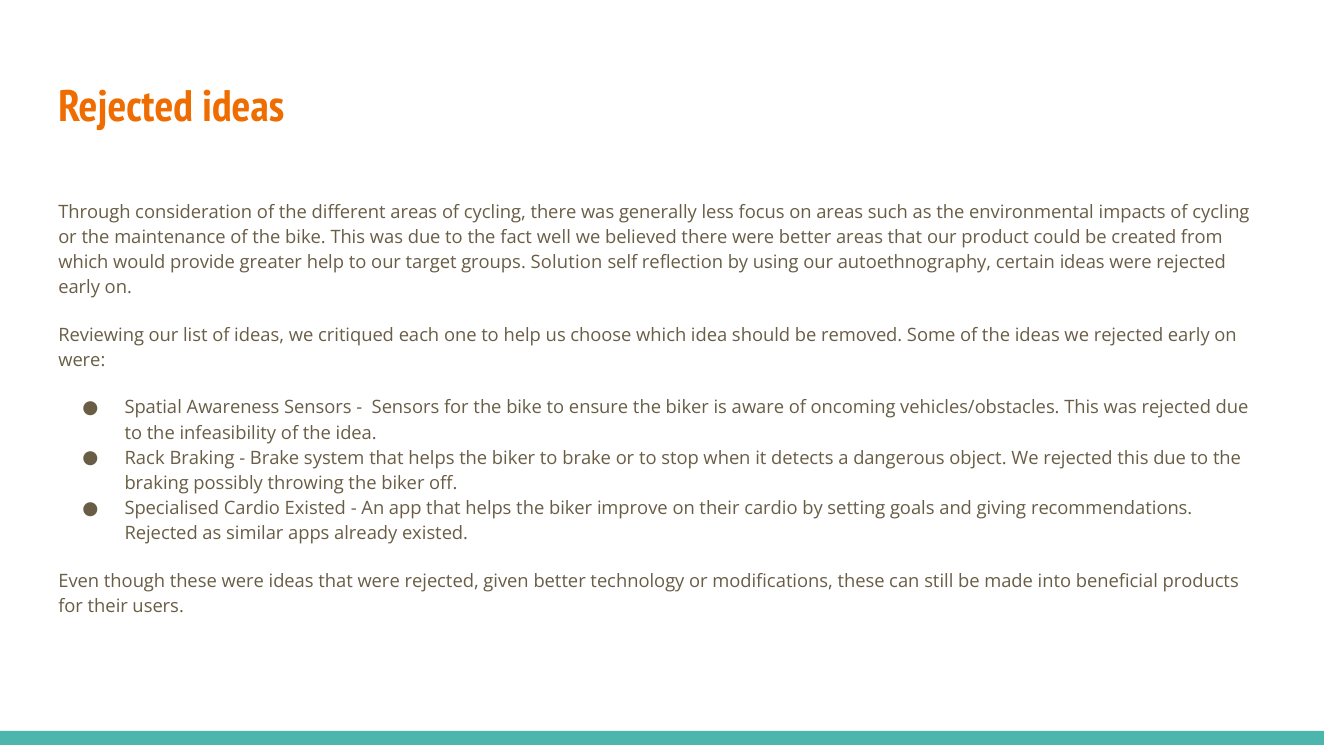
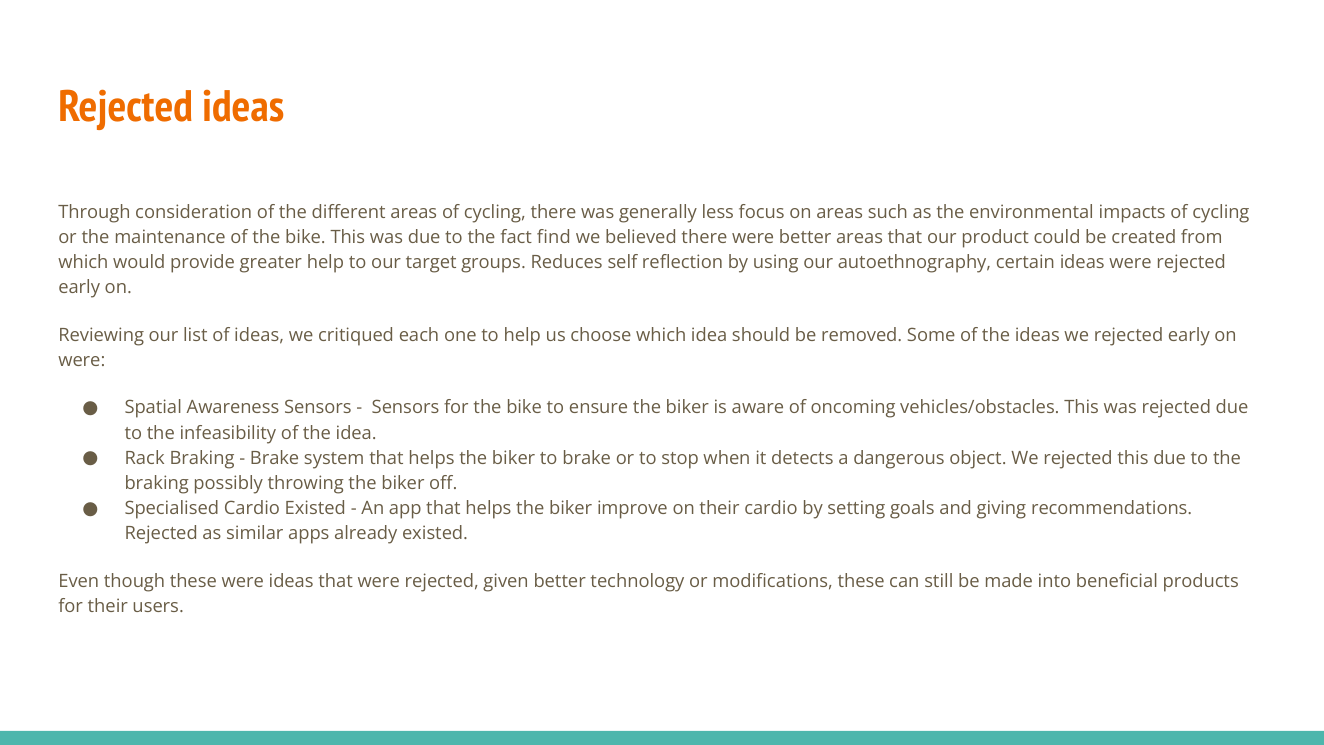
well: well -> find (554, 237)
Solution: Solution -> Reduces (567, 263)
